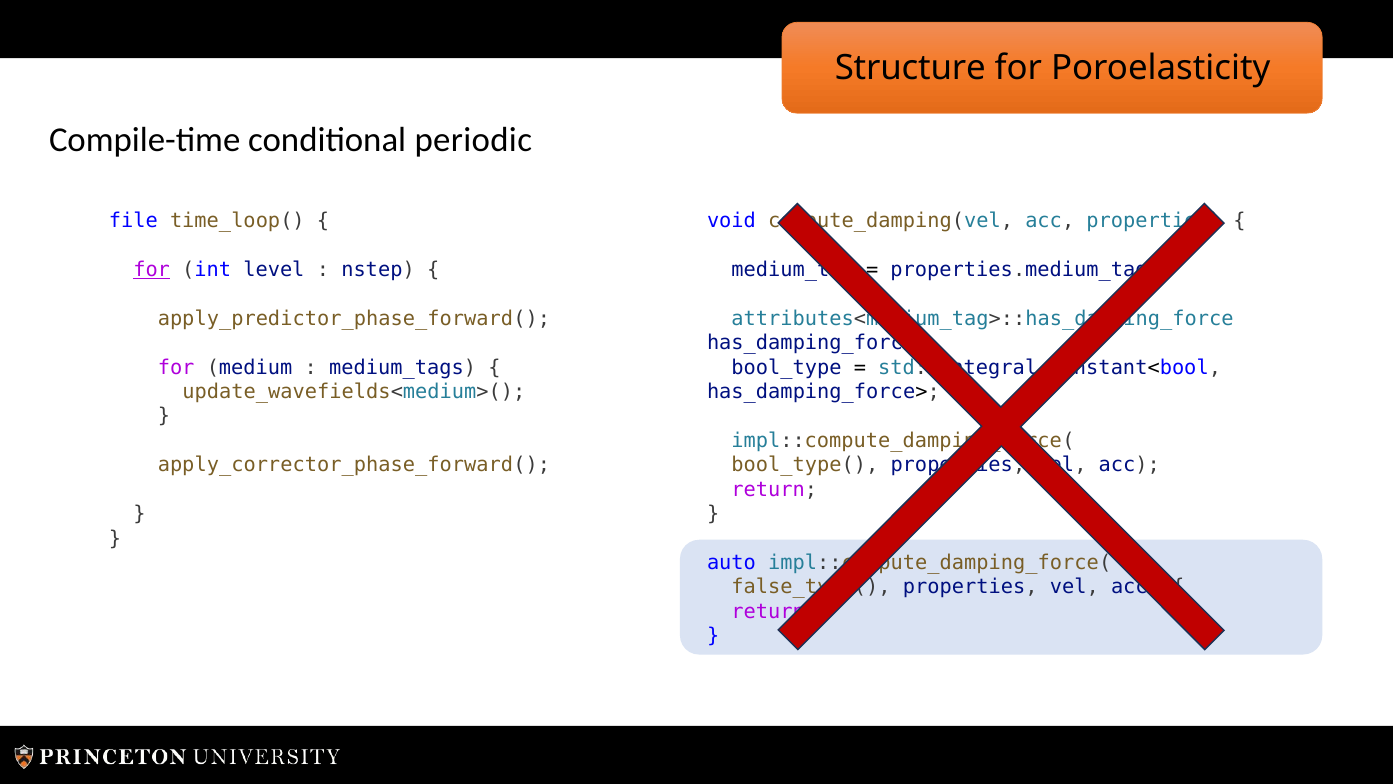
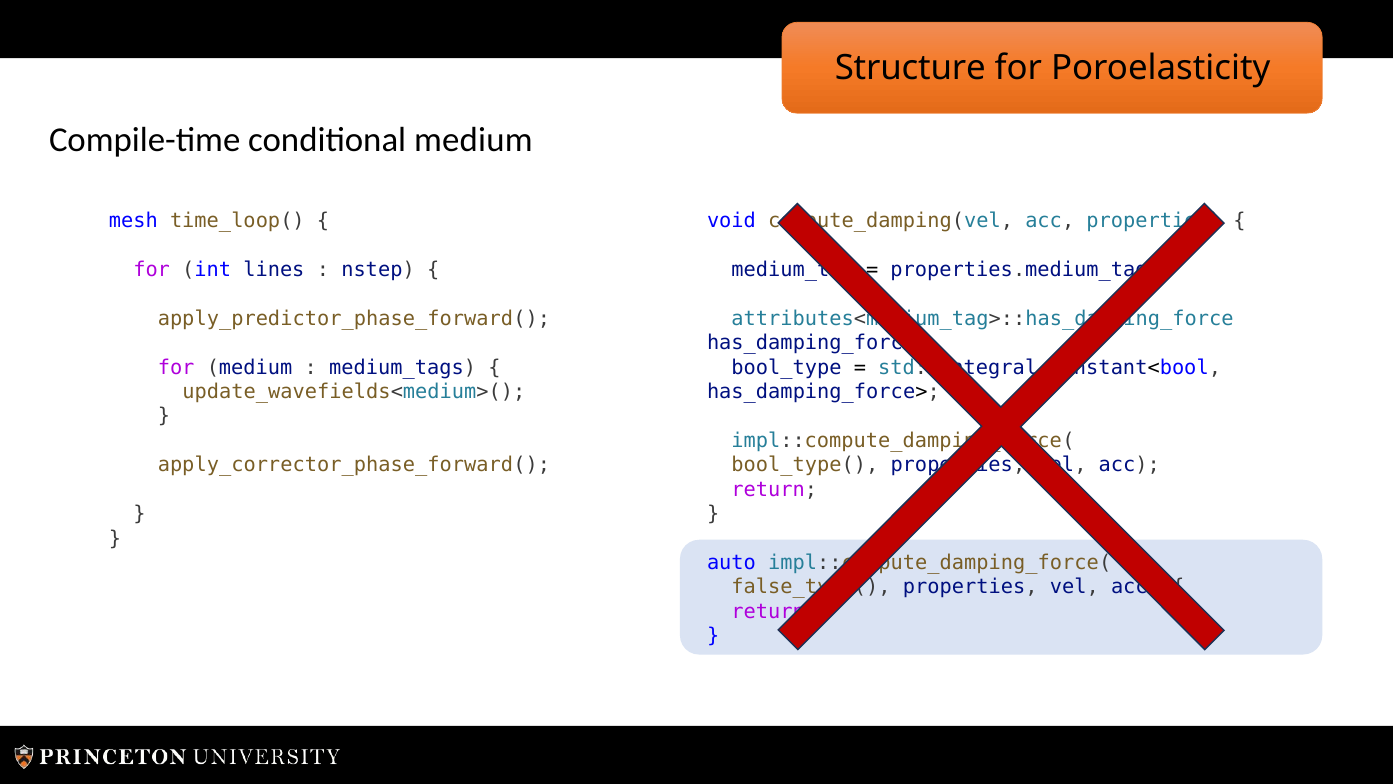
conditional periodic: periodic -> medium (473, 140)
file: file -> mesh (133, 221)
for underline: present -> none (152, 270)
level: level -> lines (274, 270)
